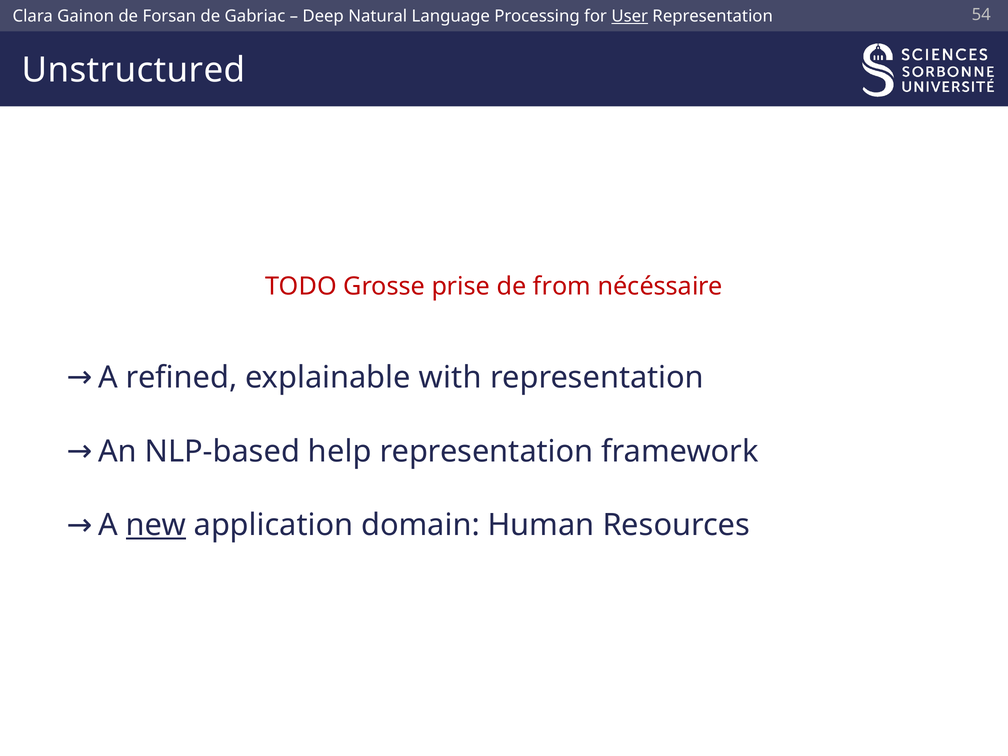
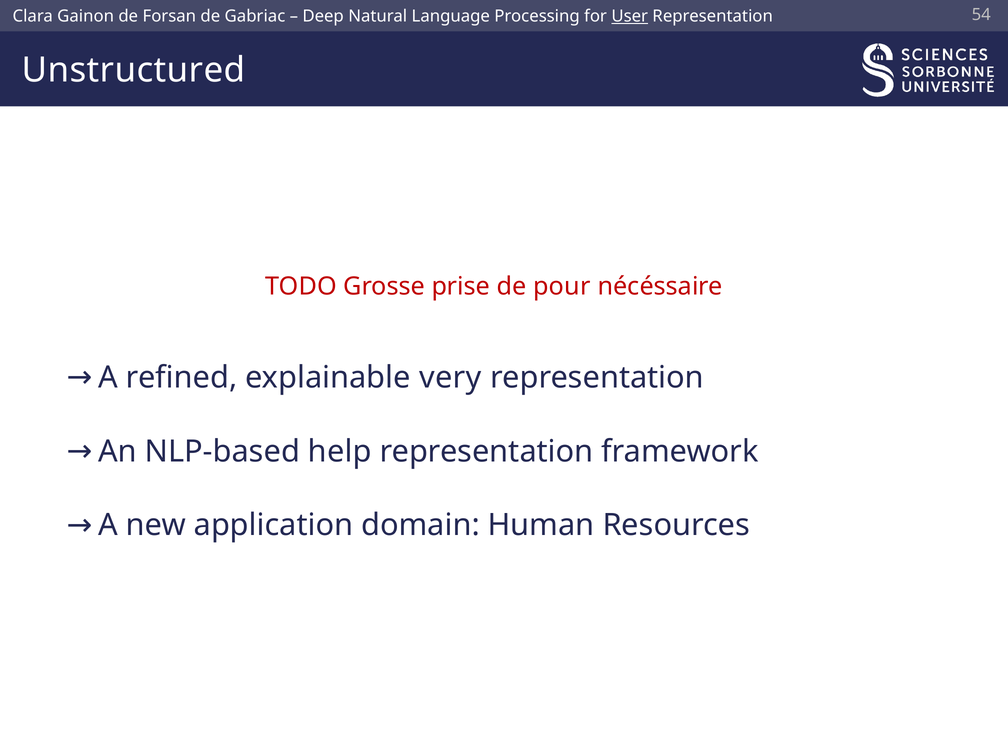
from: from -> pour (562, 287)
with: with -> very (450, 378)
new underline: present -> none (156, 525)
